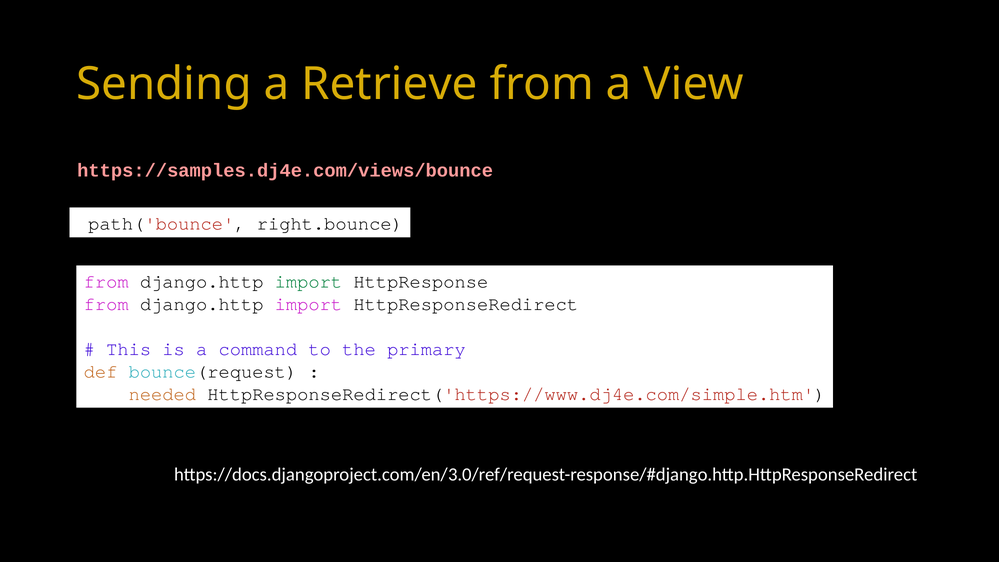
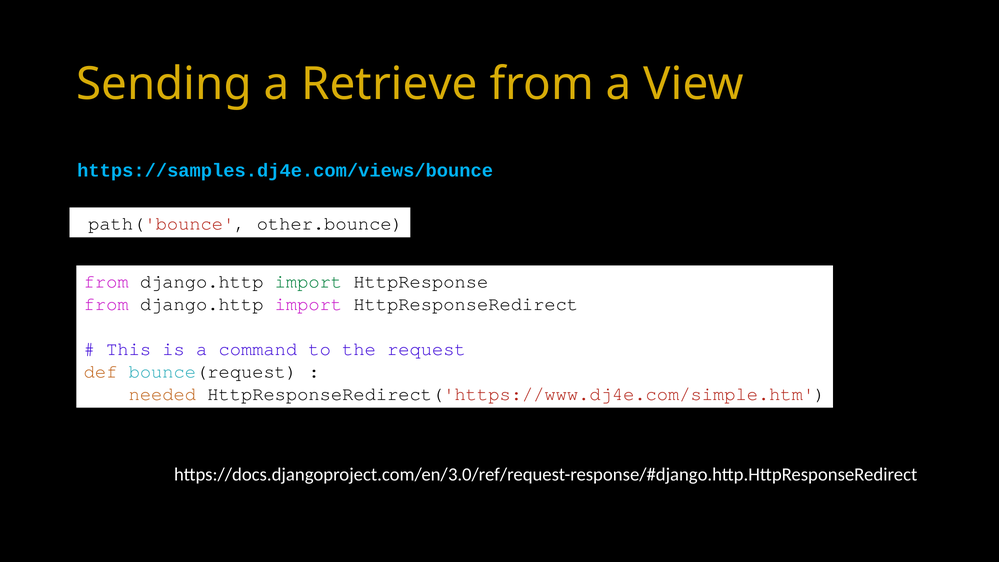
https://samples.dj4e.com/views/bounce colour: pink -> light blue (285, 170)
right.bounce: right.bounce -> other.bounce (330, 224)
primary: primary -> request (426, 349)
